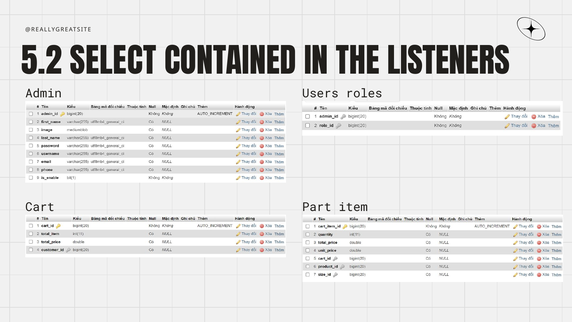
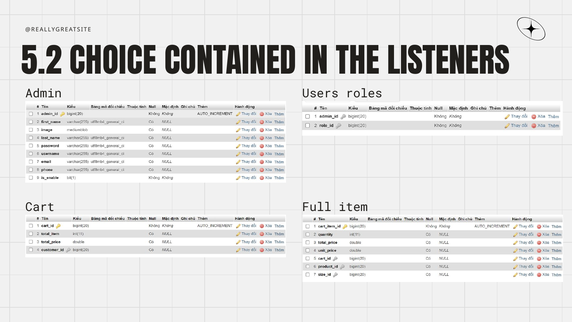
SELECT: SELECT -> CHOICE (113, 63)
Part: Part -> Full (317, 207)
